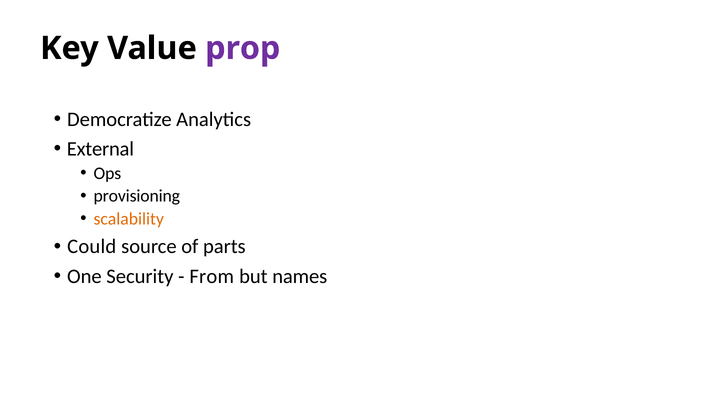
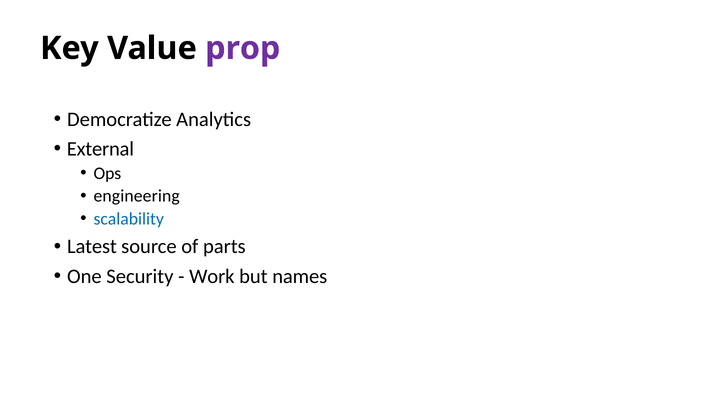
provisioning: provisioning -> engineering (137, 196)
scalability colour: orange -> blue (129, 219)
Could: Could -> Latest (92, 247)
From: From -> Work (212, 276)
